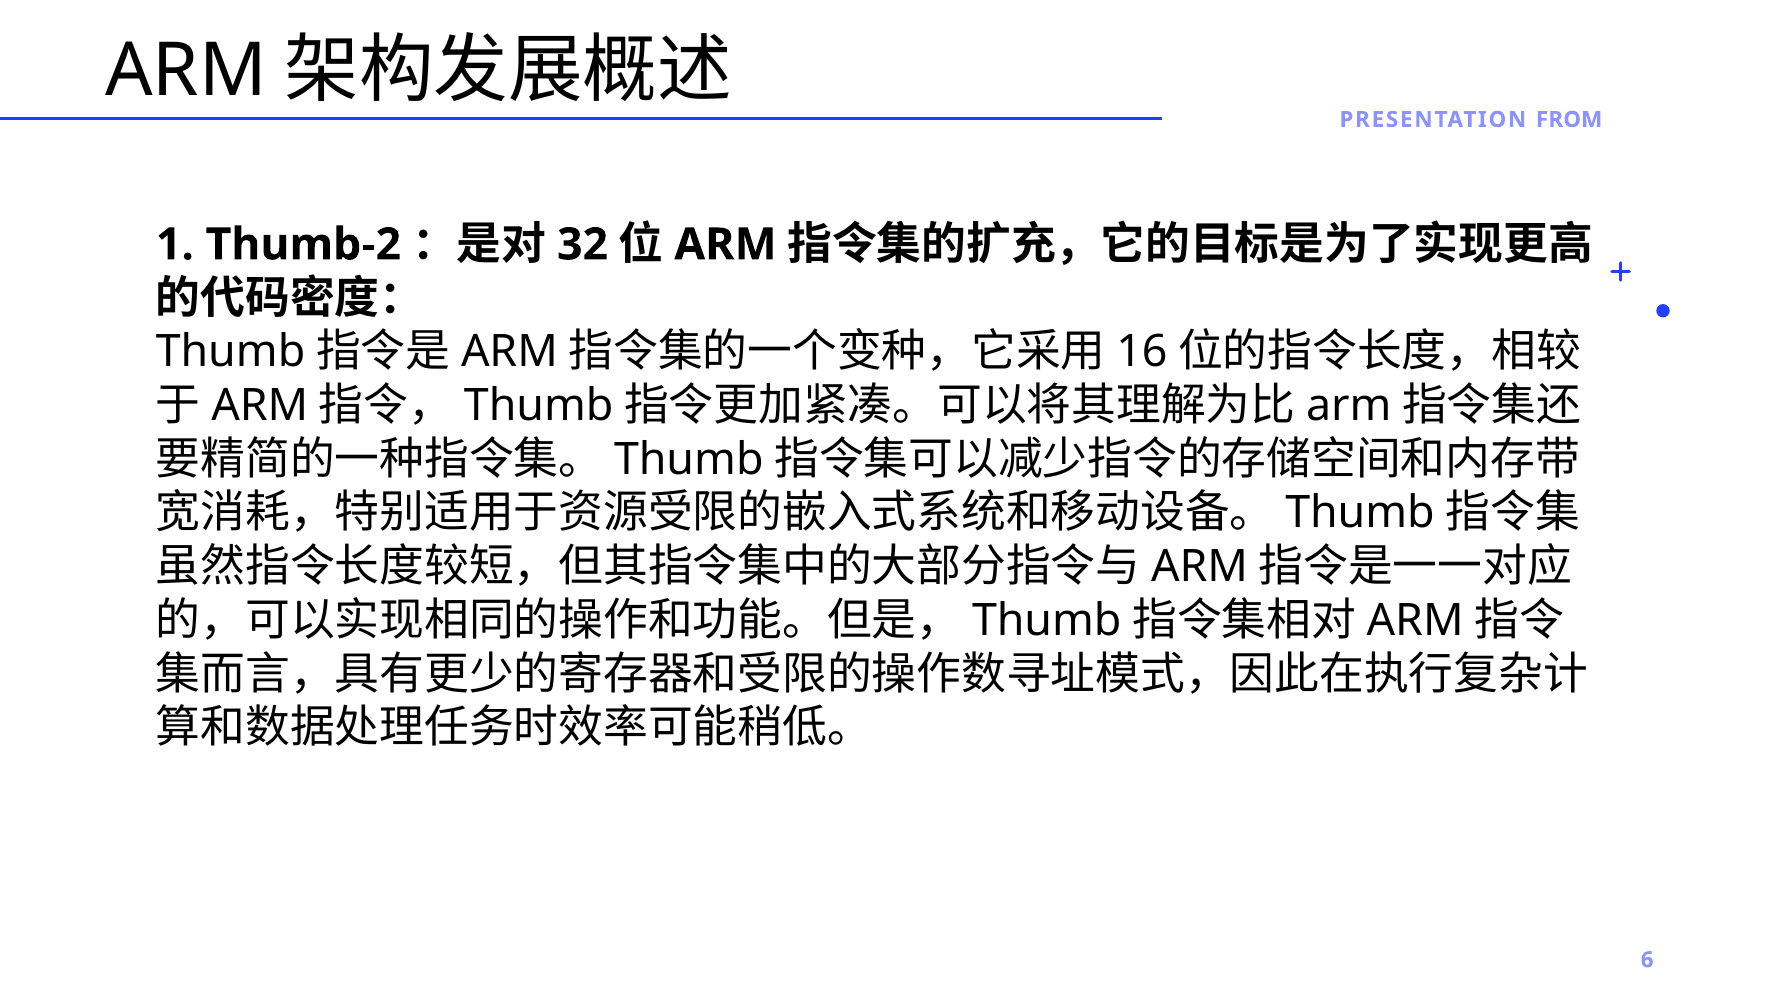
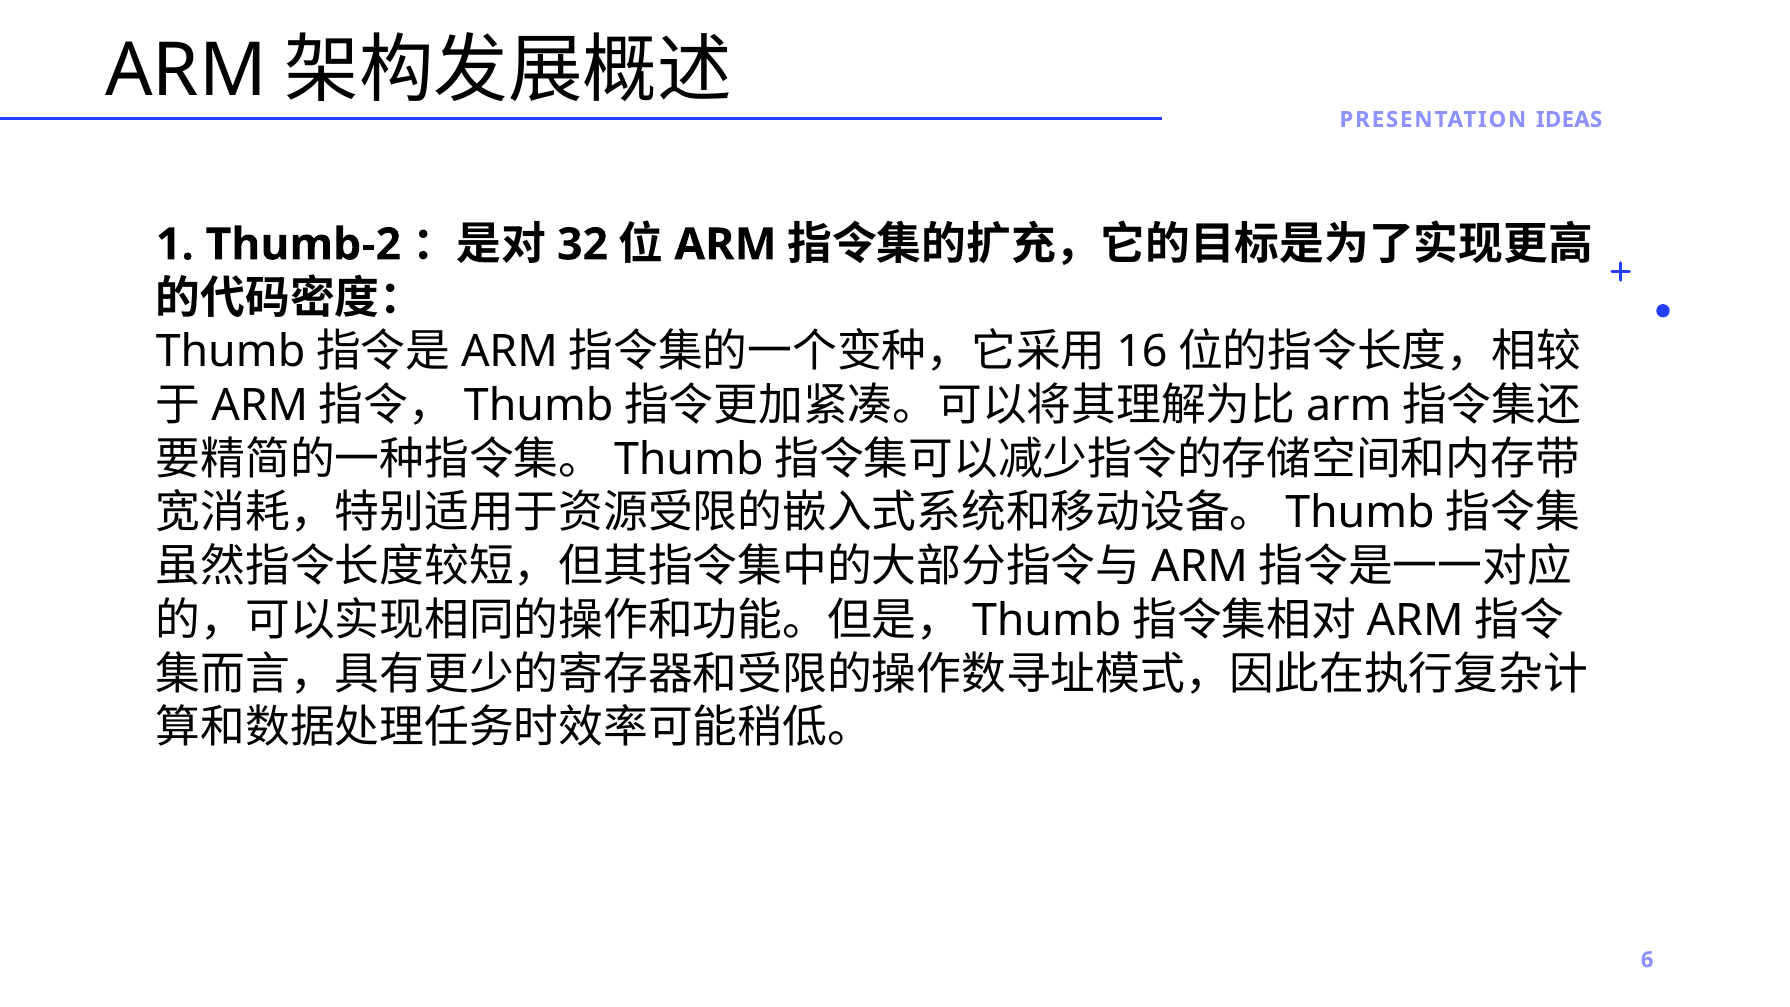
FROM: FROM -> IDEAS (1569, 120)
